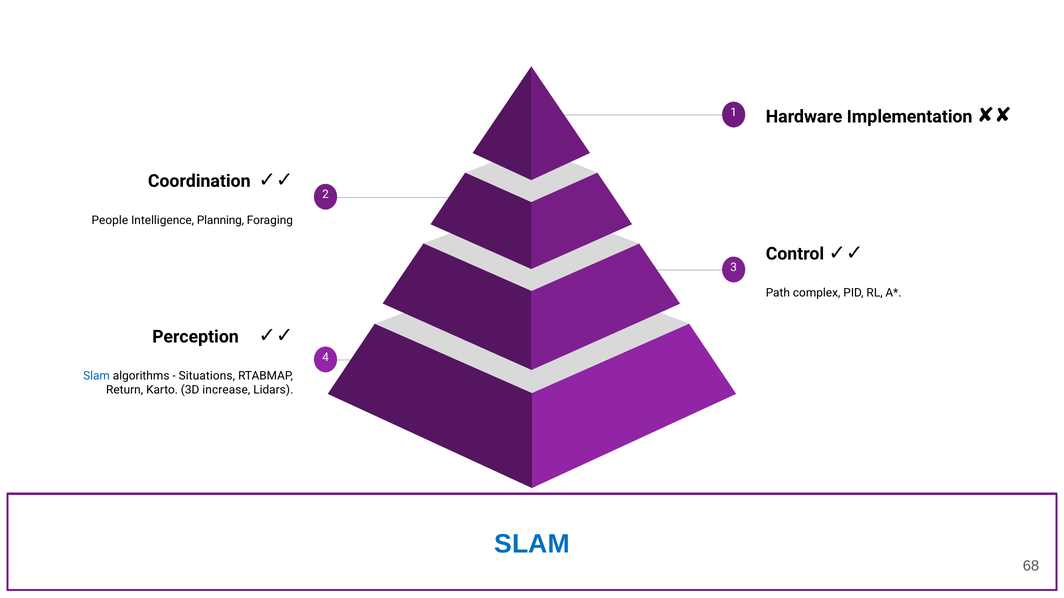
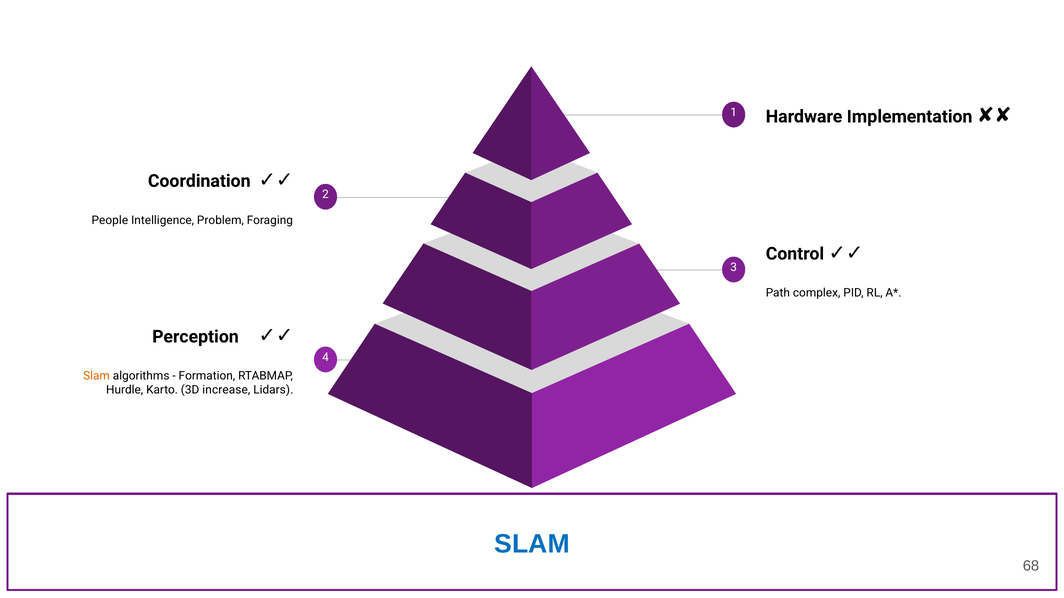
Planning: Planning -> Problem (220, 220)
Slam colour: blue -> orange (97, 376)
Situations: Situations -> Formation (207, 376)
Return: Return -> Hurdle (125, 390)
